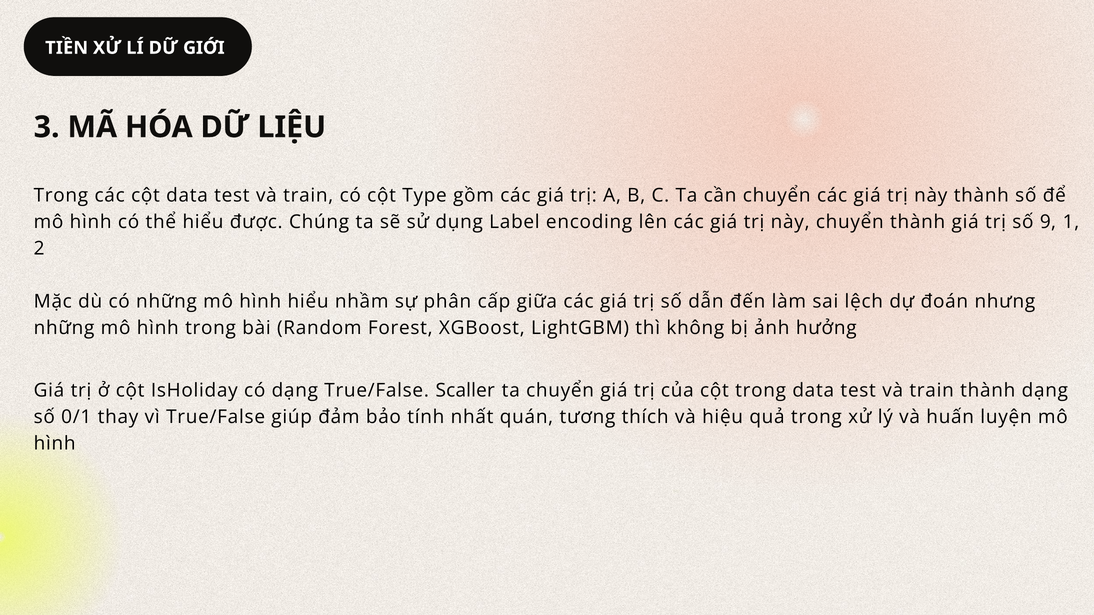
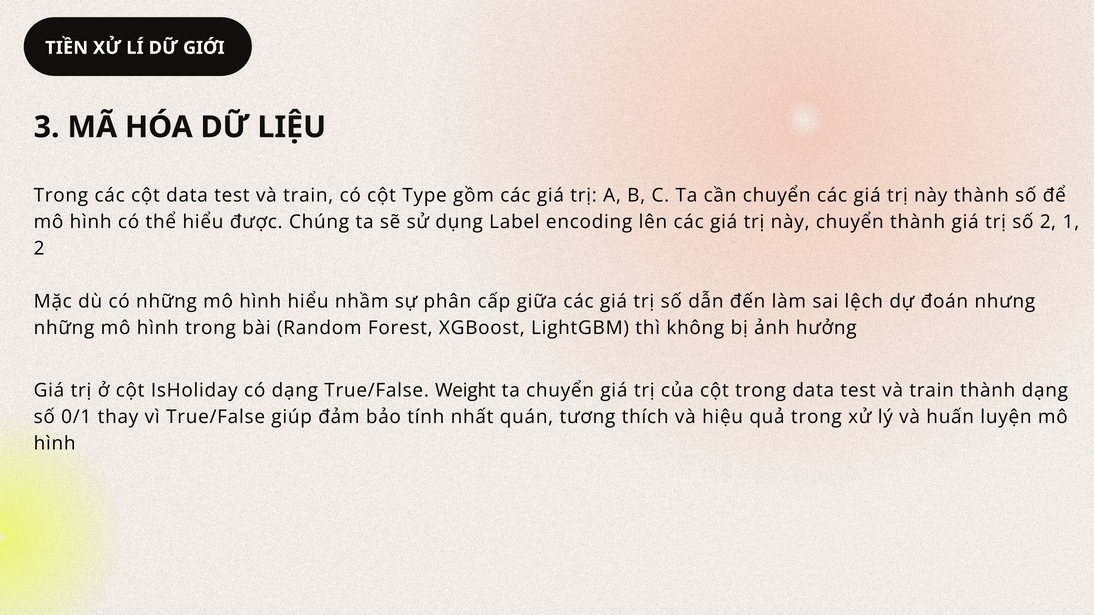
số 9: 9 -> 2 (1048, 222)
Scaller: Scaller -> Weight (465, 391)
